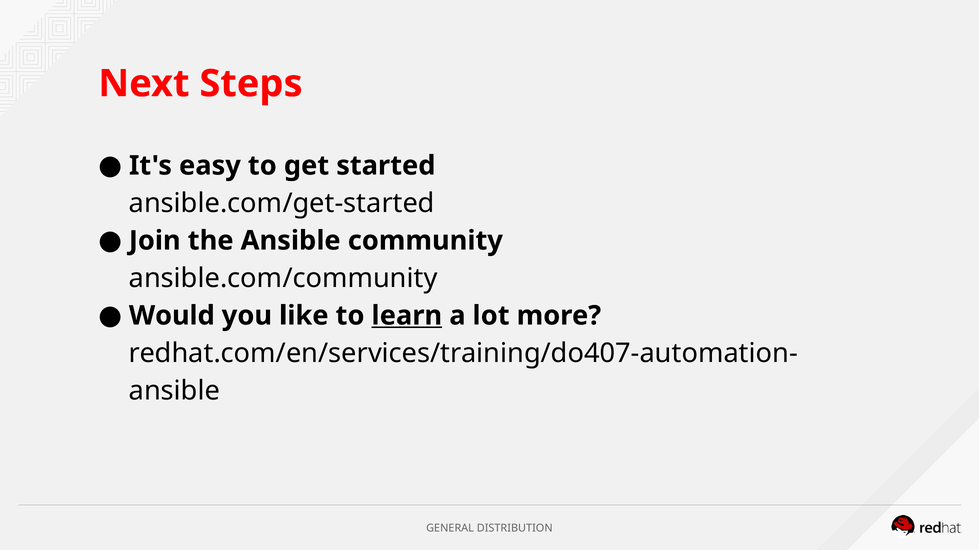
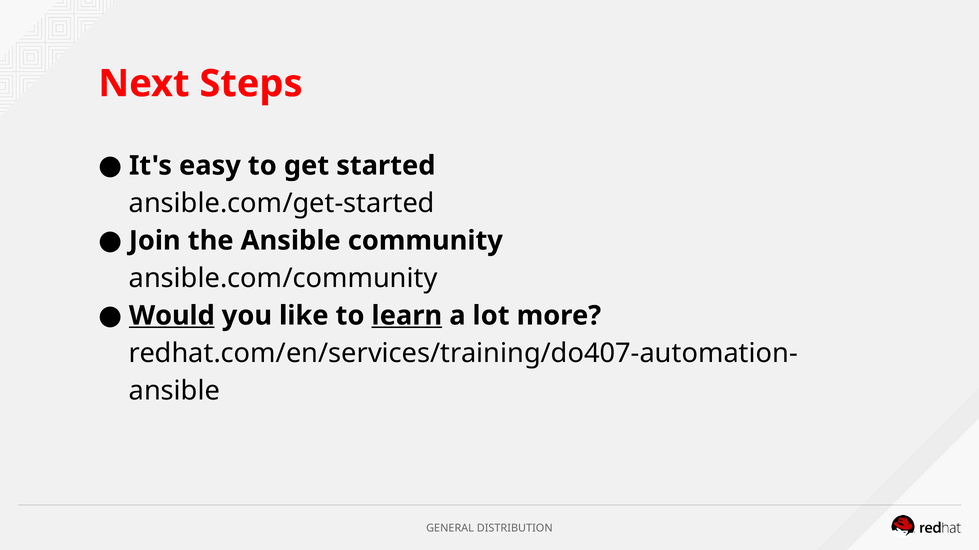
Would underline: none -> present (172, 316)
